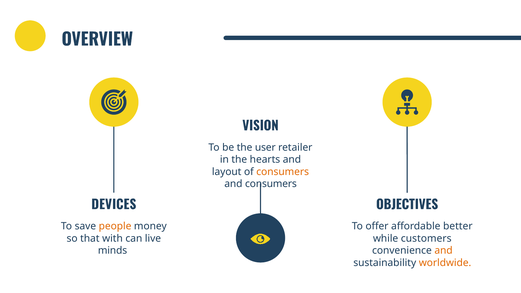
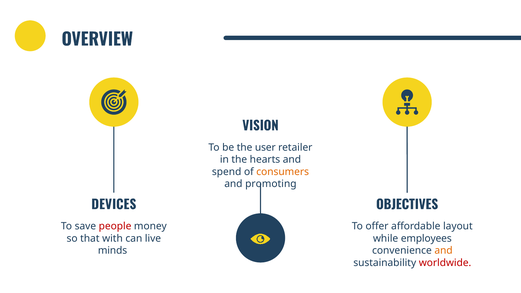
layout: layout -> spend (227, 172)
and consumers: consumers -> promoting (271, 184)
people colour: orange -> red (115, 226)
better: better -> layout (458, 226)
customers: customers -> employees (426, 238)
worldwide colour: orange -> red (445, 263)
